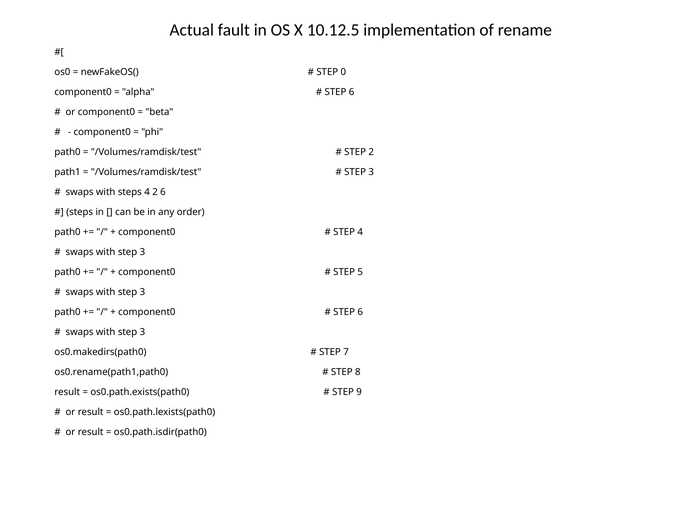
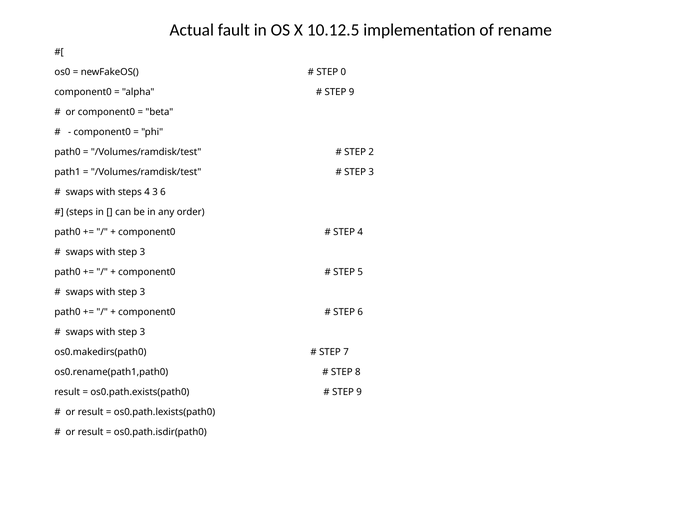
6: 6 -> 9 (352, 92)
4 2: 2 -> 3 (155, 192)
